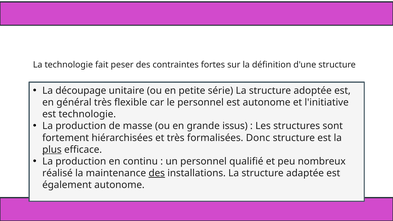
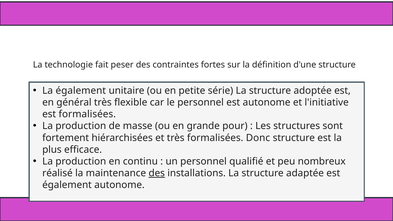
La découpage: découpage -> également (81, 91)
est technologie: technologie -> formalisées (87, 114)
issus: issus -> pour (235, 126)
plus underline: present -> none (52, 150)
